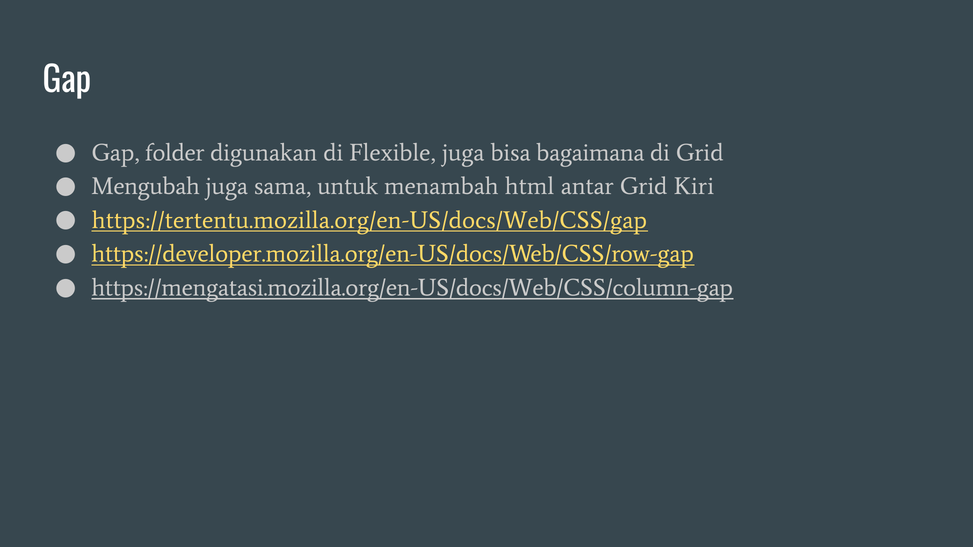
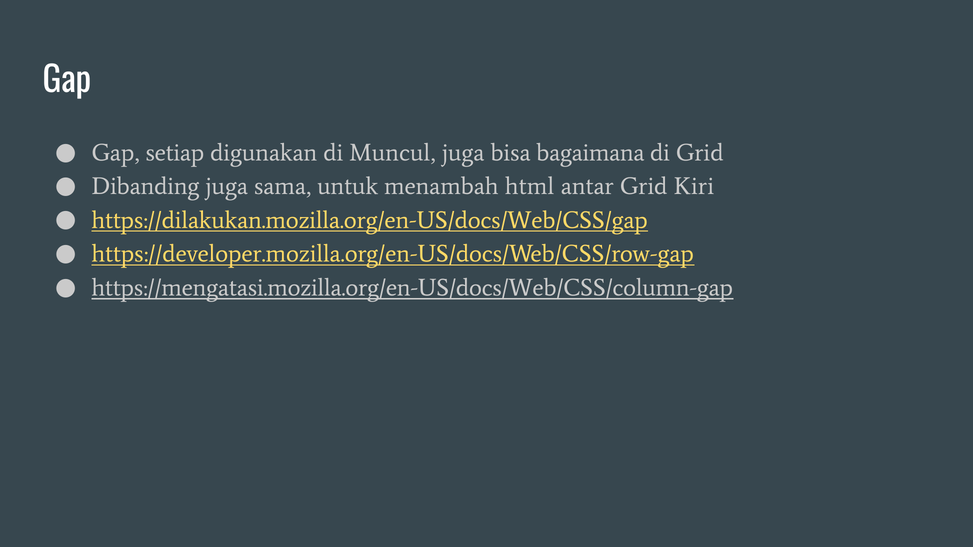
folder: folder -> setiap (175, 153)
Flexible: Flexible -> Muncul (392, 153)
Mengubah: Mengubah -> Dibanding (145, 187)
https://tertentu.mozilla.org/en-US/docs/Web/CSS/gap: https://tertentu.mozilla.org/en-US/docs/Web/CSS/gap -> https://dilakukan.mozilla.org/en-US/docs/Web/CSS/gap (370, 220)
